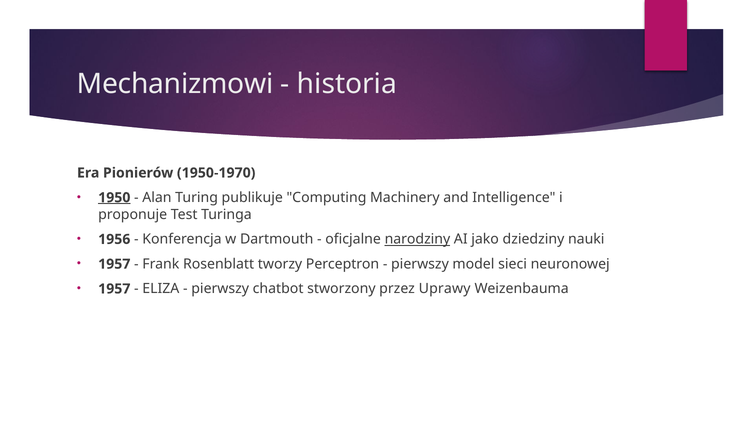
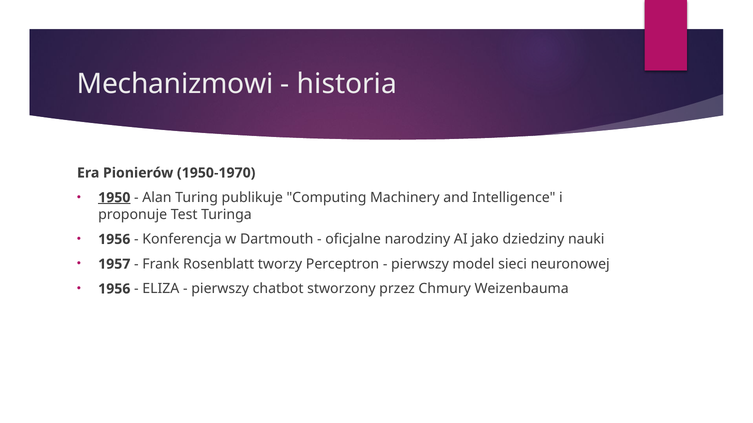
narodziny underline: present -> none (417, 240)
1957: 1957 -> 1956 (114, 289)
Uprawy: Uprawy -> Chmury (445, 289)
